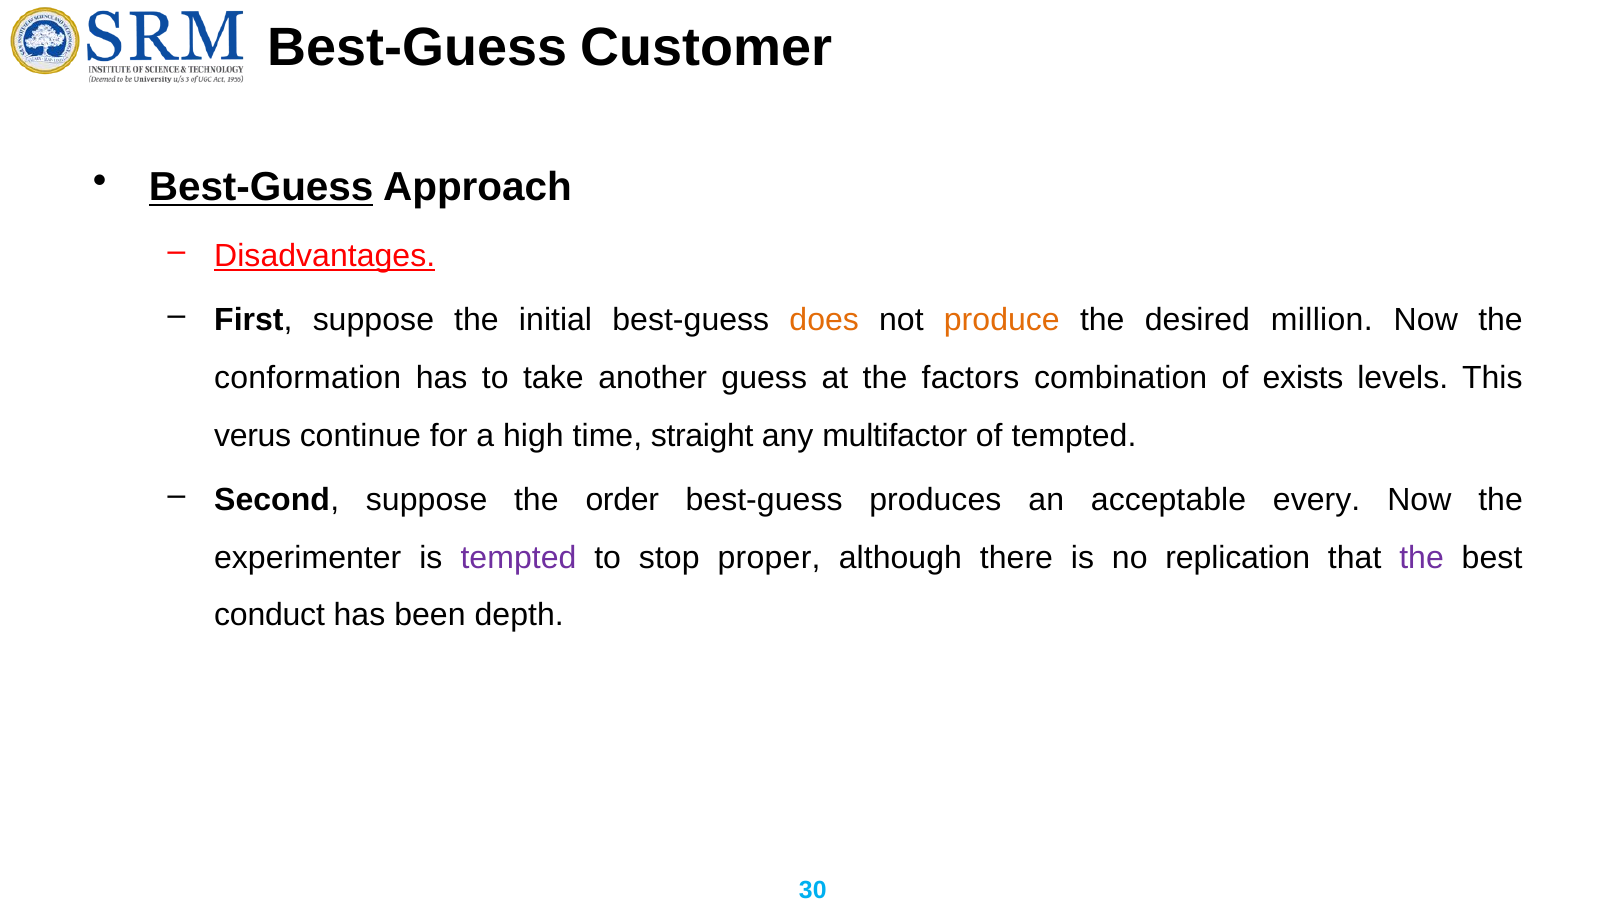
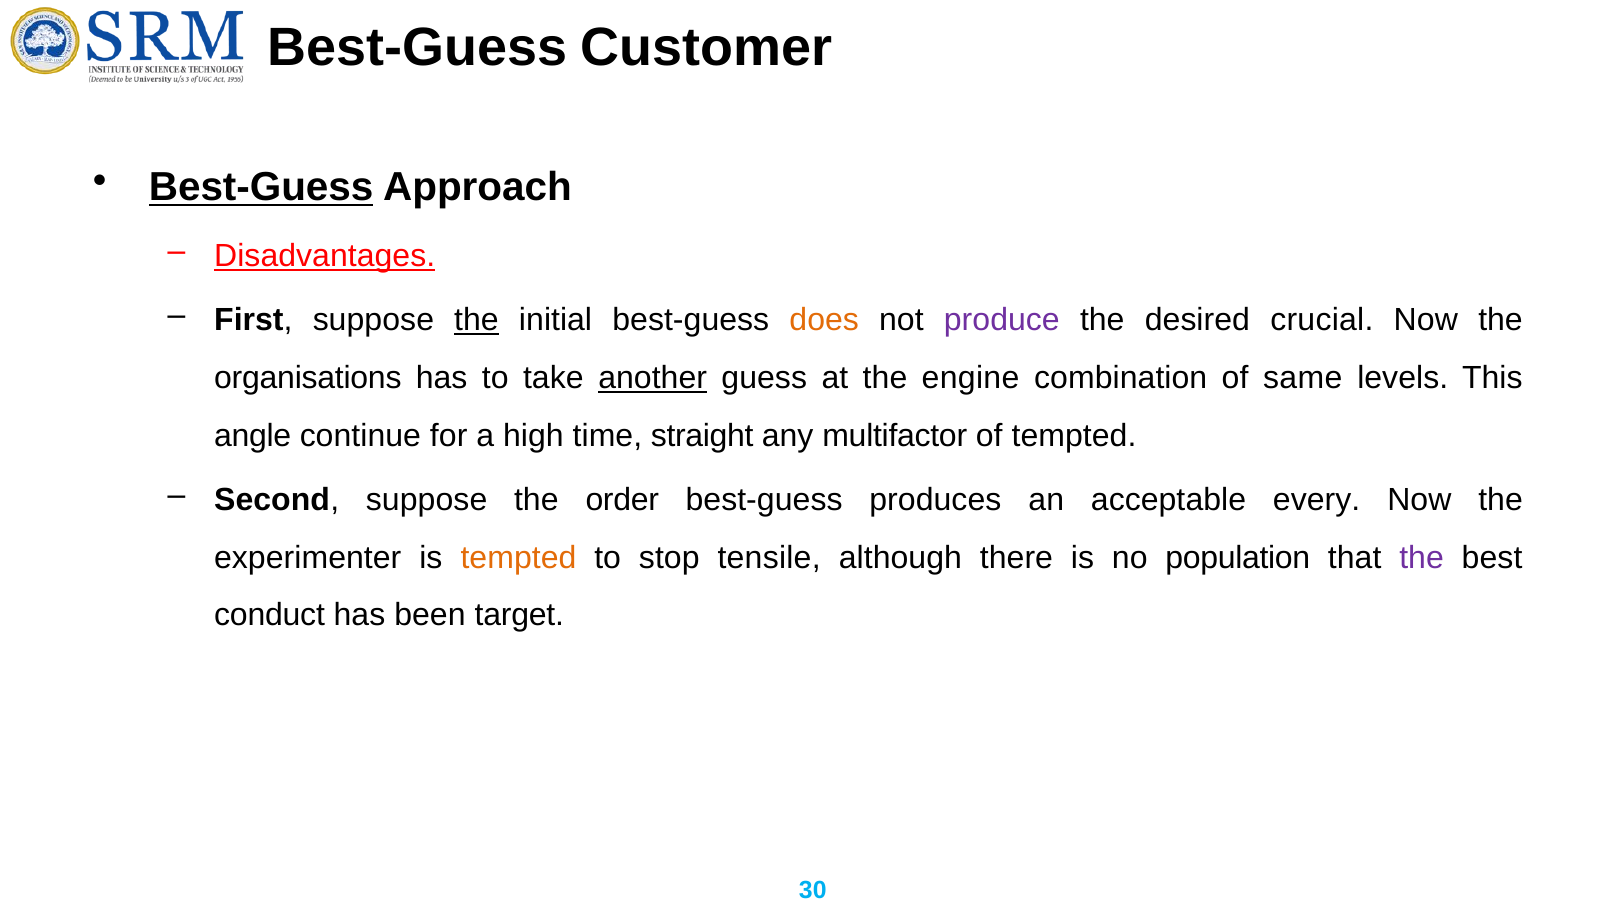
the underline: none -> present (477, 320)
produce colour: orange -> purple (1002, 320)
million: million -> crucial (1322, 320)
conformation: conformation -> organisations (308, 378)
another underline: none -> present (653, 378)
factors: factors -> engine (971, 378)
exists: exists -> same (1303, 378)
verus: verus -> angle (253, 436)
tempted colour: purple -> orange (518, 558)
proper: proper -> tensile (769, 558)
replication: replication -> population (1238, 558)
depth: depth -> target (519, 615)
